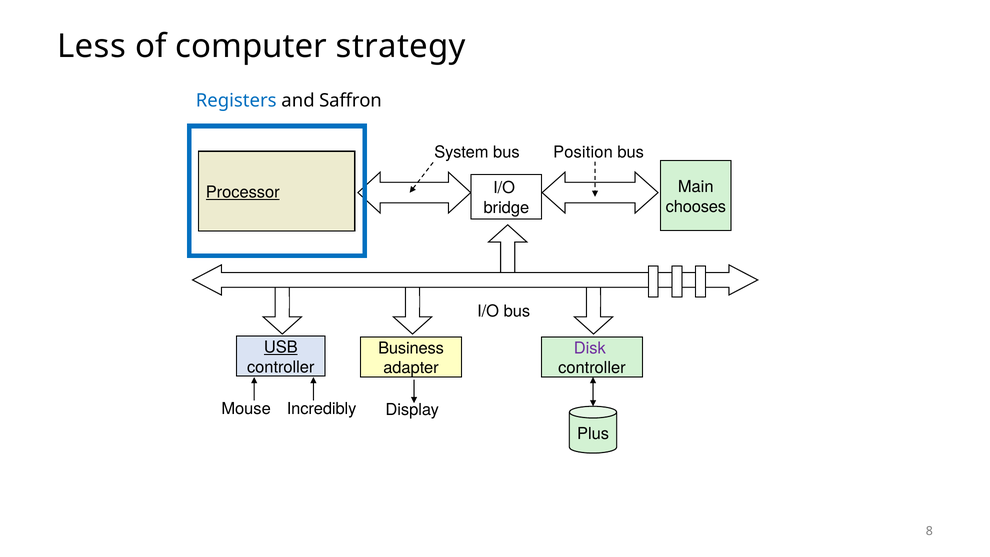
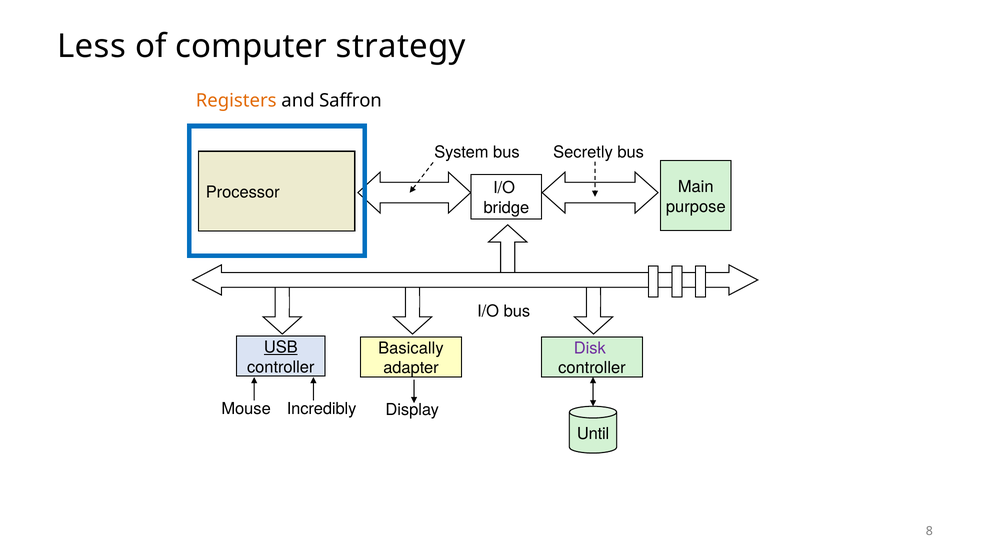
Registers colour: blue -> orange (236, 101)
Position: Position -> Secretly (583, 152)
Processor underline: present -> none (243, 192)
chooses: chooses -> purpose (696, 207)
Business: Business -> Basically (411, 348)
Plus: Plus -> Until (593, 434)
